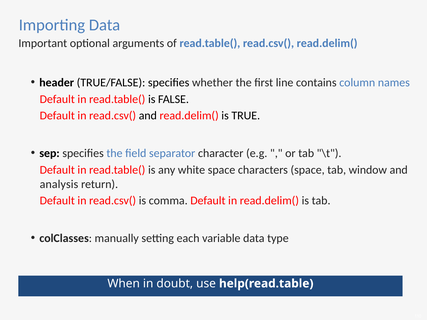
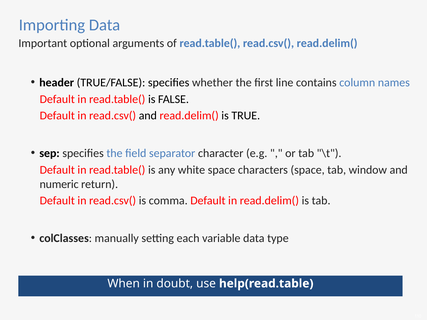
analysis: analysis -> numeric (59, 184)
